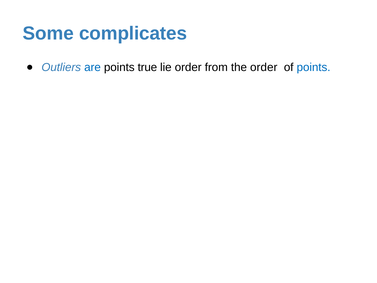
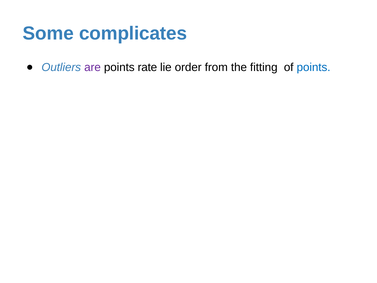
are colour: blue -> purple (93, 67)
true: true -> rate (147, 67)
the order: order -> fitting (264, 67)
